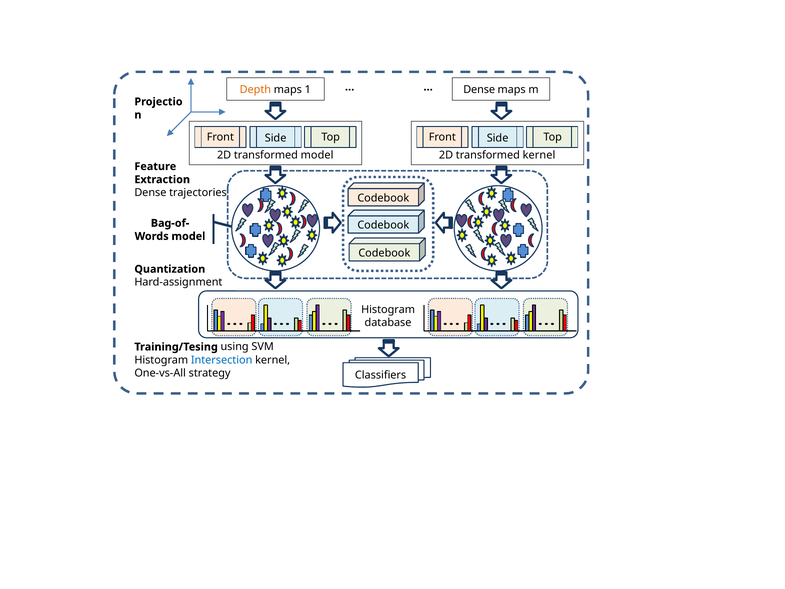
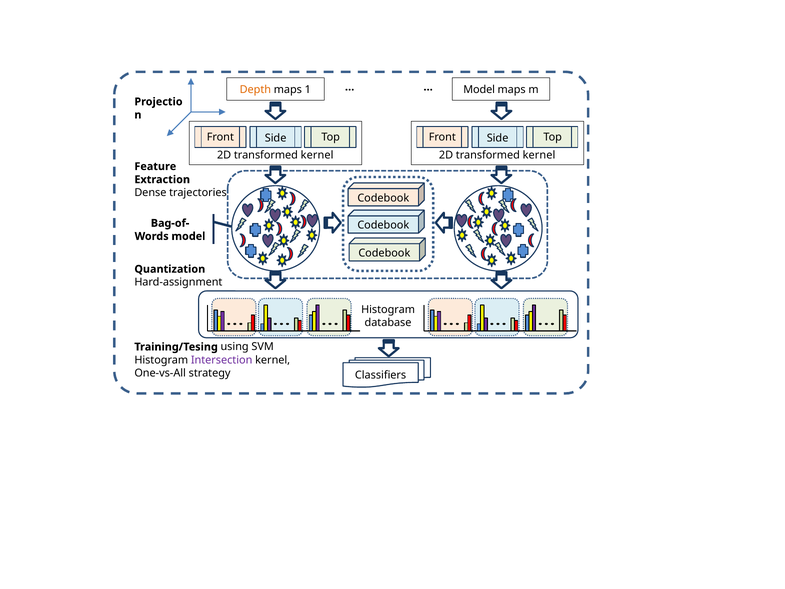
1 Dense: Dense -> Model (479, 90)
model: model -> kernel (317, 155)
Intersection colour: blue -> purple (222, 360)
